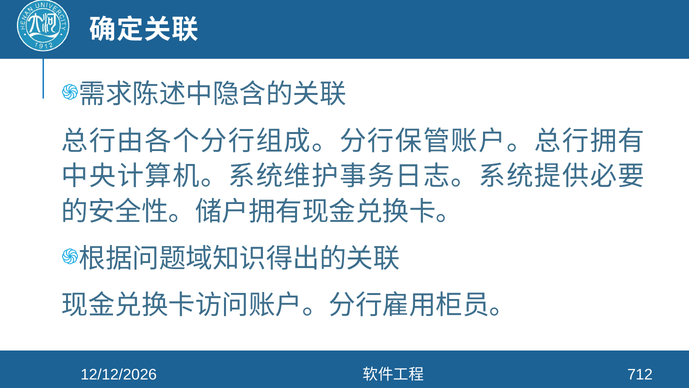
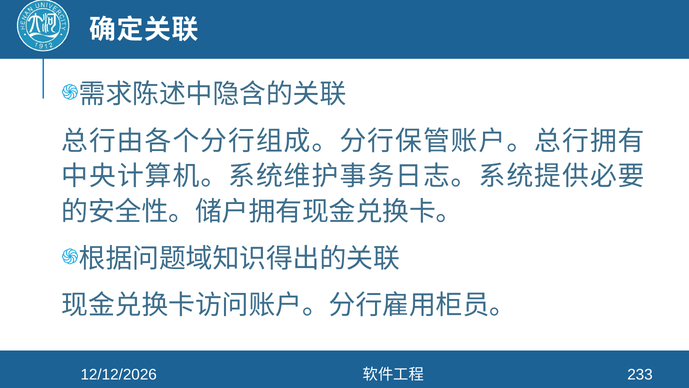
712: 712 -> 233 (640, 374)
